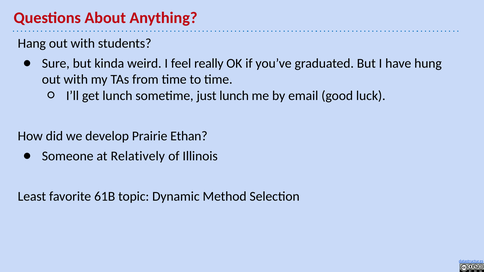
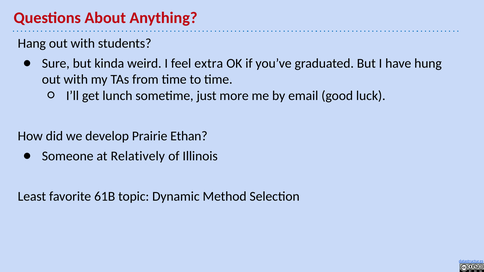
really: really -> extra (209, 63)
just lunch: lunch -> more (234, 96)
